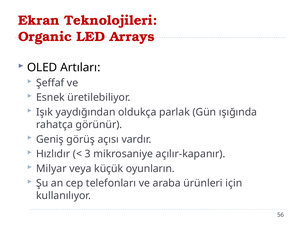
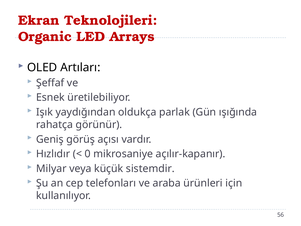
3: 3 -> 0 (88, 154)
oyunların: oyunların -> sistemdir (150, 168)
